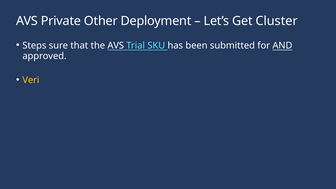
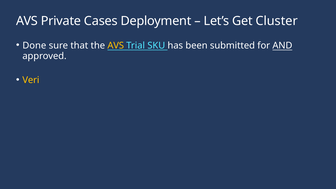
Other: Other -> Cases (101, 21)
Steps: Steps -> Done (34, 46)
AVS colour: white -> yellow (116, 46)
